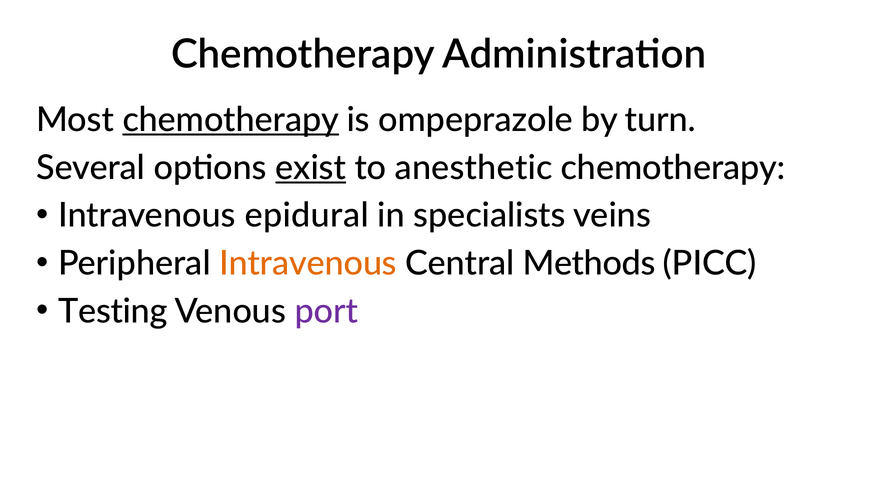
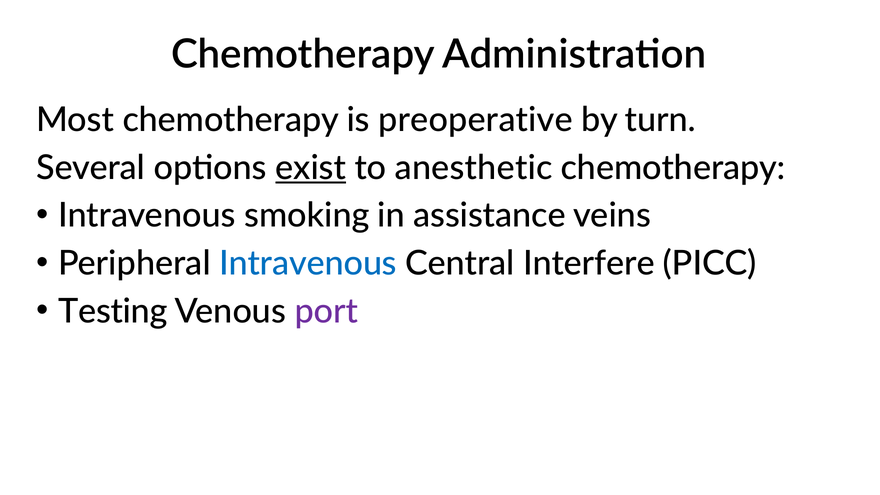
chemotherapy underline: present -> none (231, 120)
ompeprazole: ompeprazole -> preoperative (476, 120)
epidural: epidural -> smoking (307, 216)
specialists: specialists -> assistance (490, 216)
Intravenous colour: orange -> blue (308, 264)
Methods: Methods -> Interfere (589, 264)
